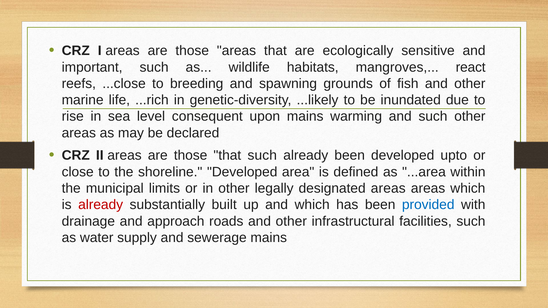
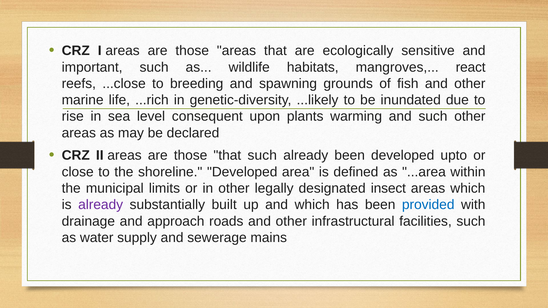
upon mains: mains -> plants (305, 117)
designated areas: areas -> insect (388, 188)
already colour: red -> purple (101, 205)
